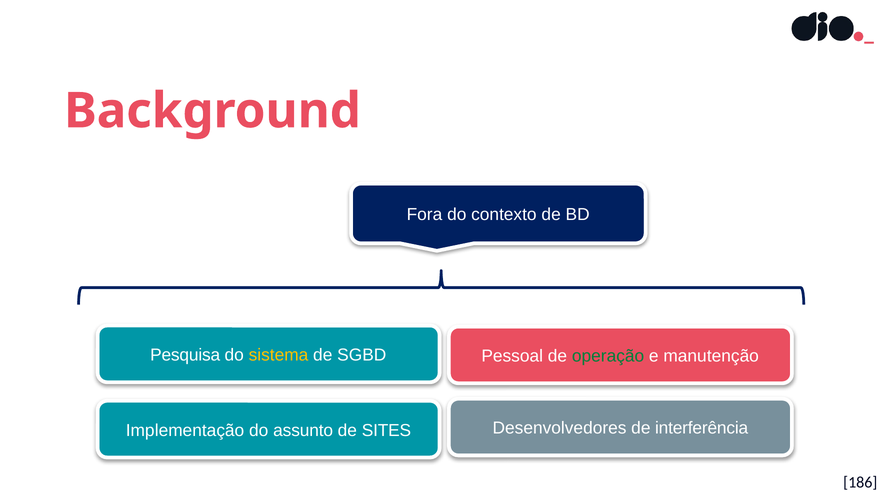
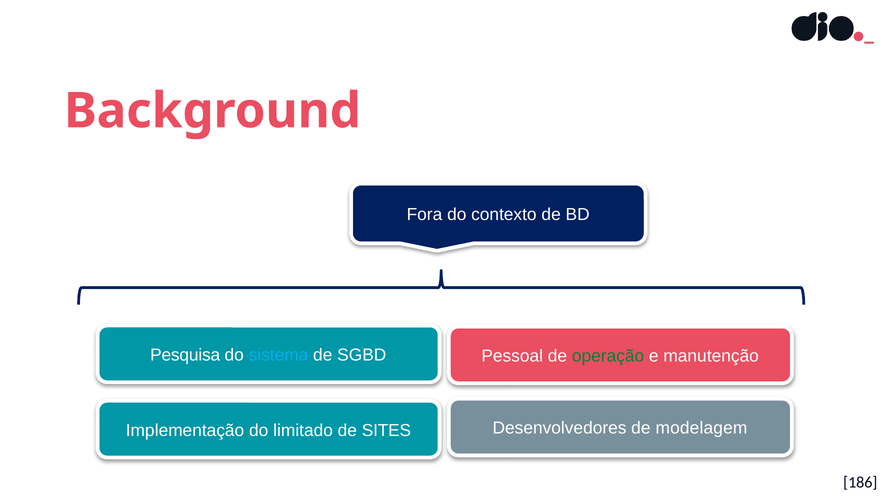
sistema colour: yellow -> light blue (278, 355)
interferência: interferência -> modelagem (701, 428)
assunto: assunto -> limitado (303, 430)
